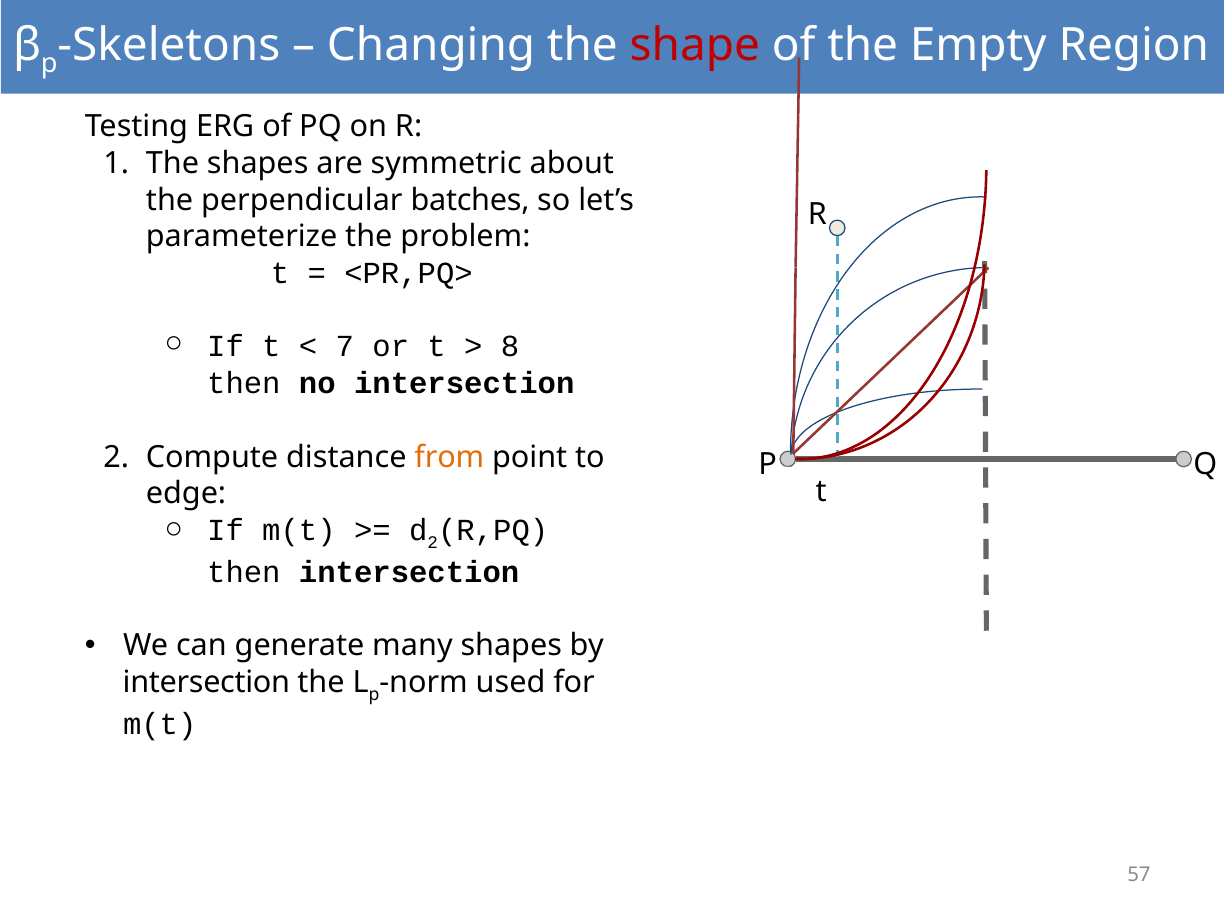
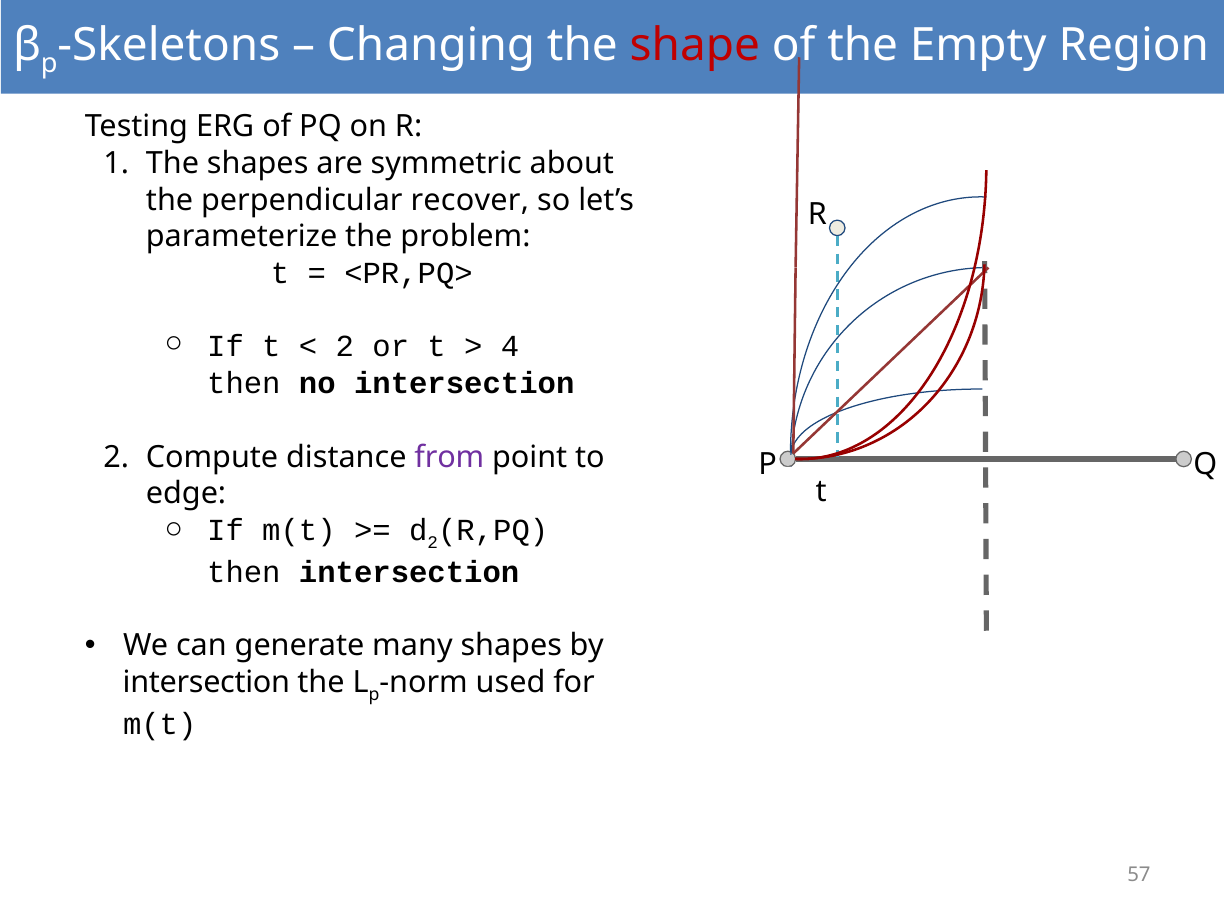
batches: batches -> recover (470, 200)
7: 7 -> 2 (345, 347)
8: 8 -> 4 (510, 347)
from colour: orange -> purple (449, 457)
